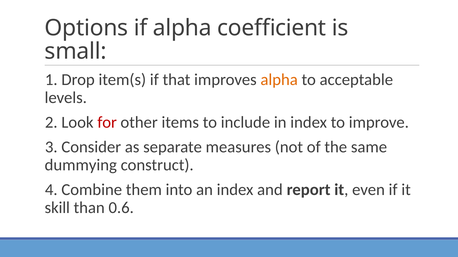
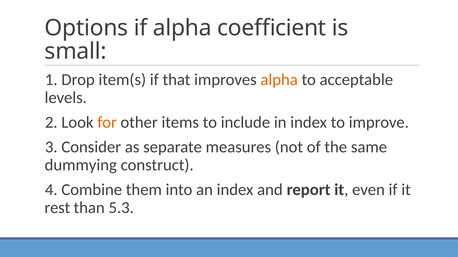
for colour: red -> orange (107, 123)
skill: skill -> rest (57, 208)
0.6: 0.6 -> 5.3 (121, 208)
